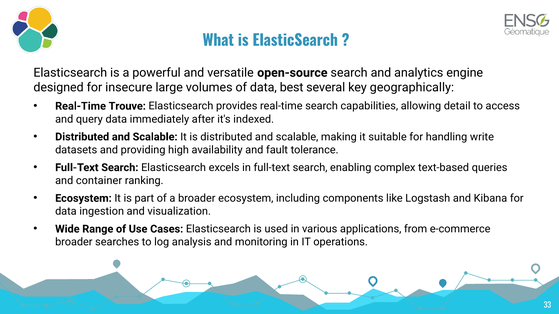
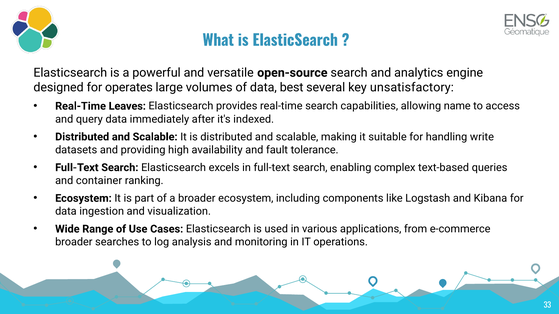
insecure: insecure -> operates (129, 88)
geographically: geographically -> unsatisfactory (412, 88)
Trouve: Trouve -> Leaves (127, 106)
detail: detail -> name (457, 106)
